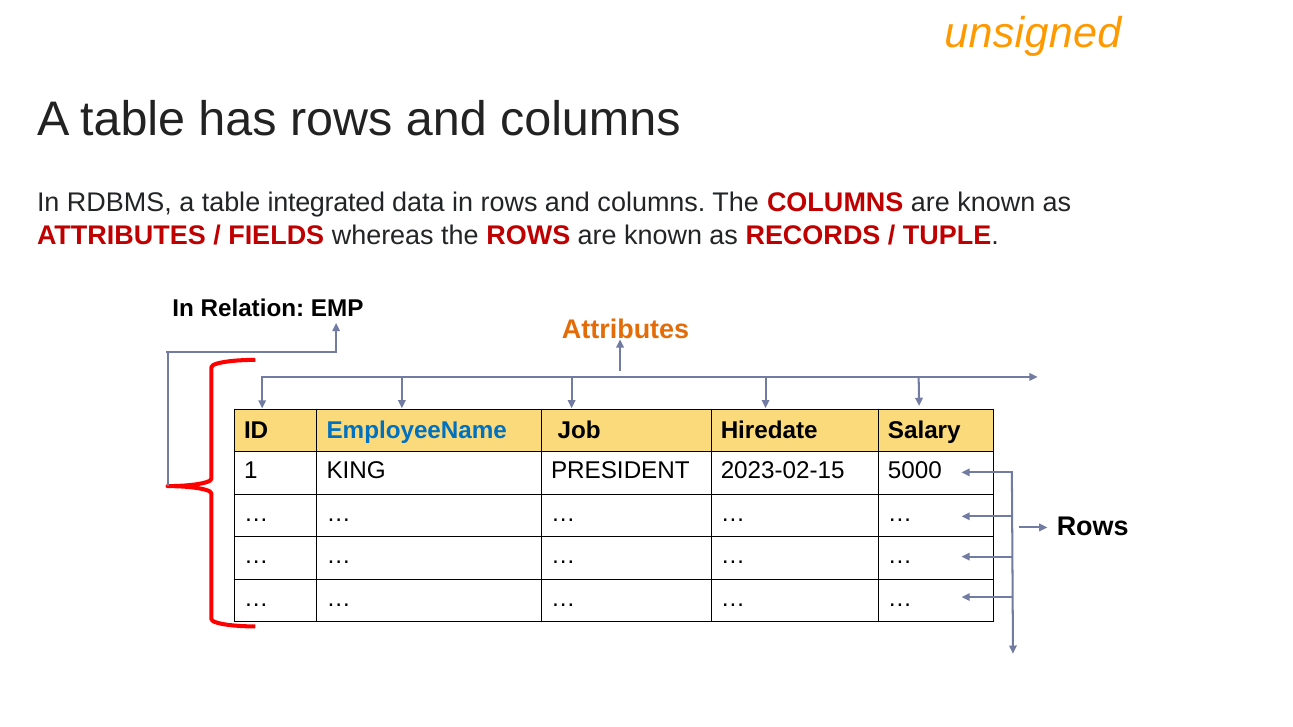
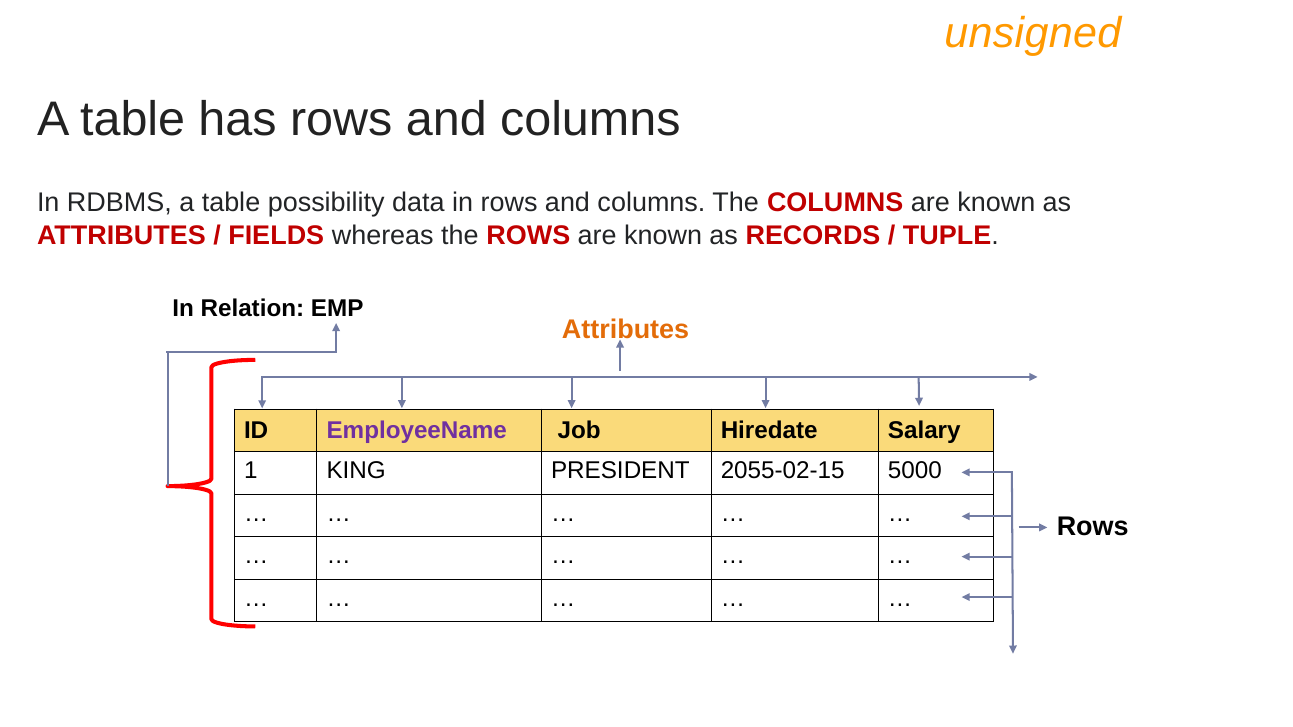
integrated: integrated -> possibility (326, 203)
EmployeeName colour: blue -> purple (417, 431)
2023-02-15: 2023-02-15 -> 2055-02-15 (783, 471)
